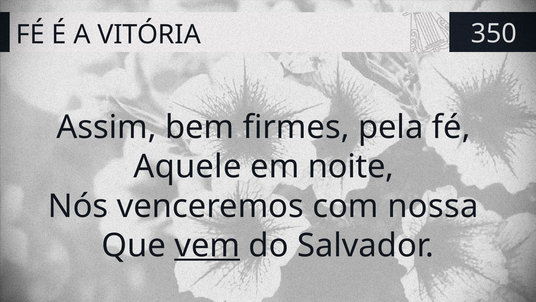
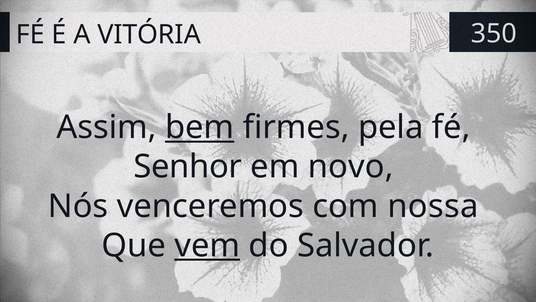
bem underline: none -> present (200, 127)
Aquele: Aquele -> Senhor (188, 167)
noite: noite -> novo (351, 167)
